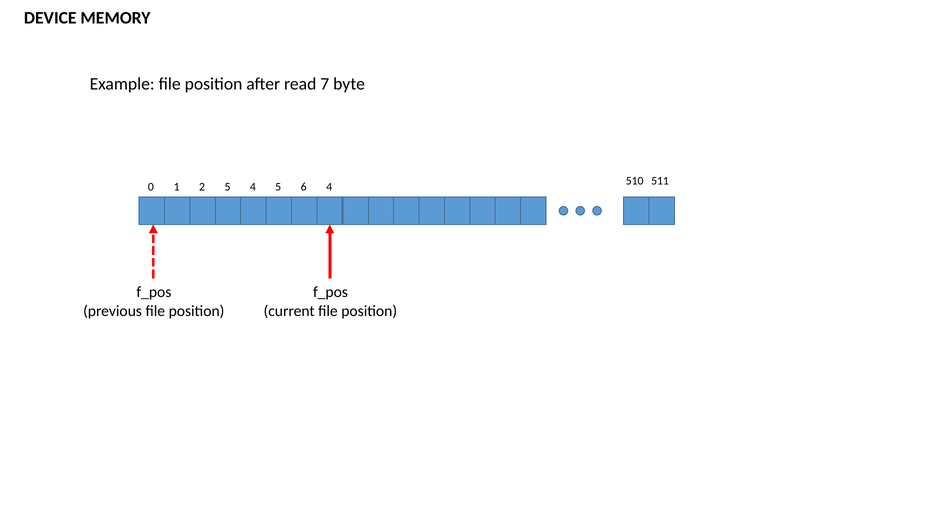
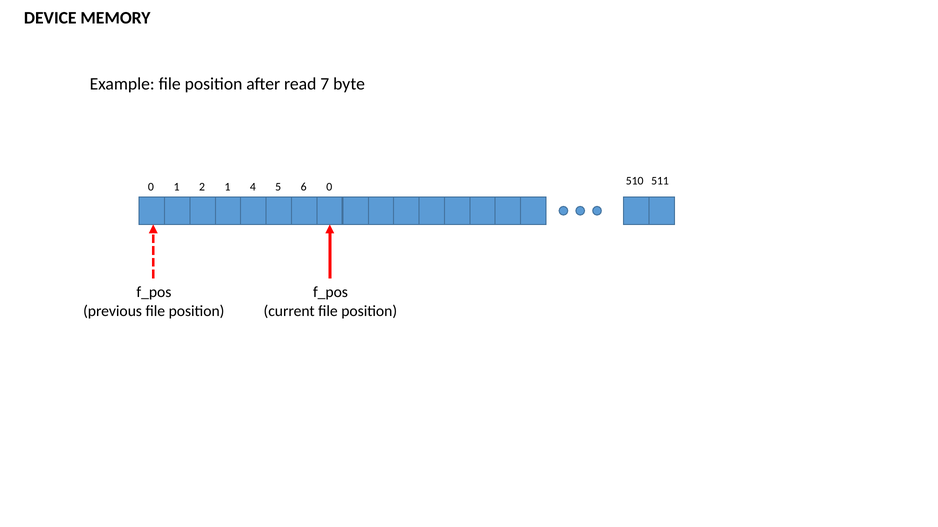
2 5: 5 -> 1 (227, 187)
6 4: 4 -> 0 (329, 187)
